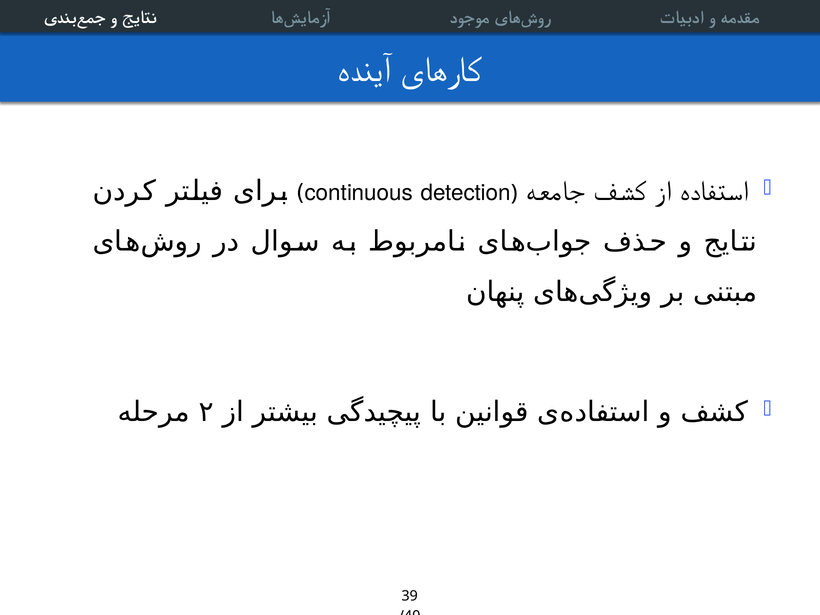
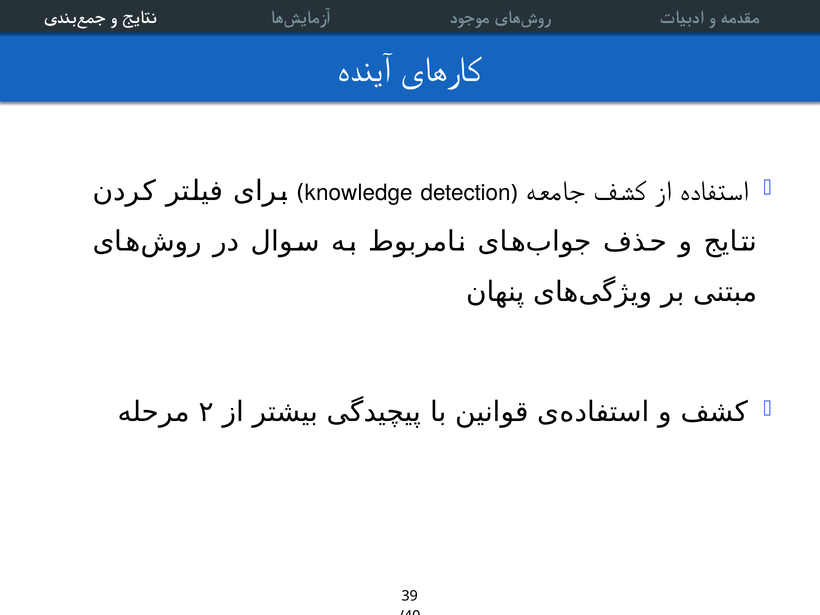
continuous: continuous -> knowledge (359, 193)
